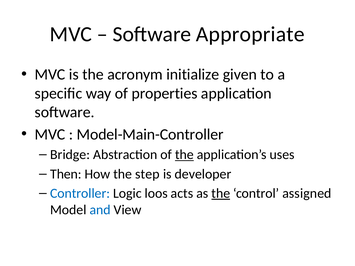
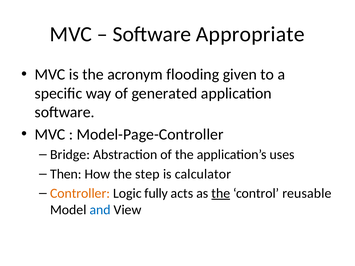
initialize: initialize -> flooding (193, 74)
properties: properties -> generated (164, 93)
Model-Main-Controller: Model-Main-Controller -> Model-Page-Controller (150, 134)
the underline: present -> none (184, 155)
developer: developer -> calculator (203, 174)
Controller colour: blue -> orange (80, 194)
loos: loos -> fully (156, 194)
assigned: assigned -> reusable (307, 194)
